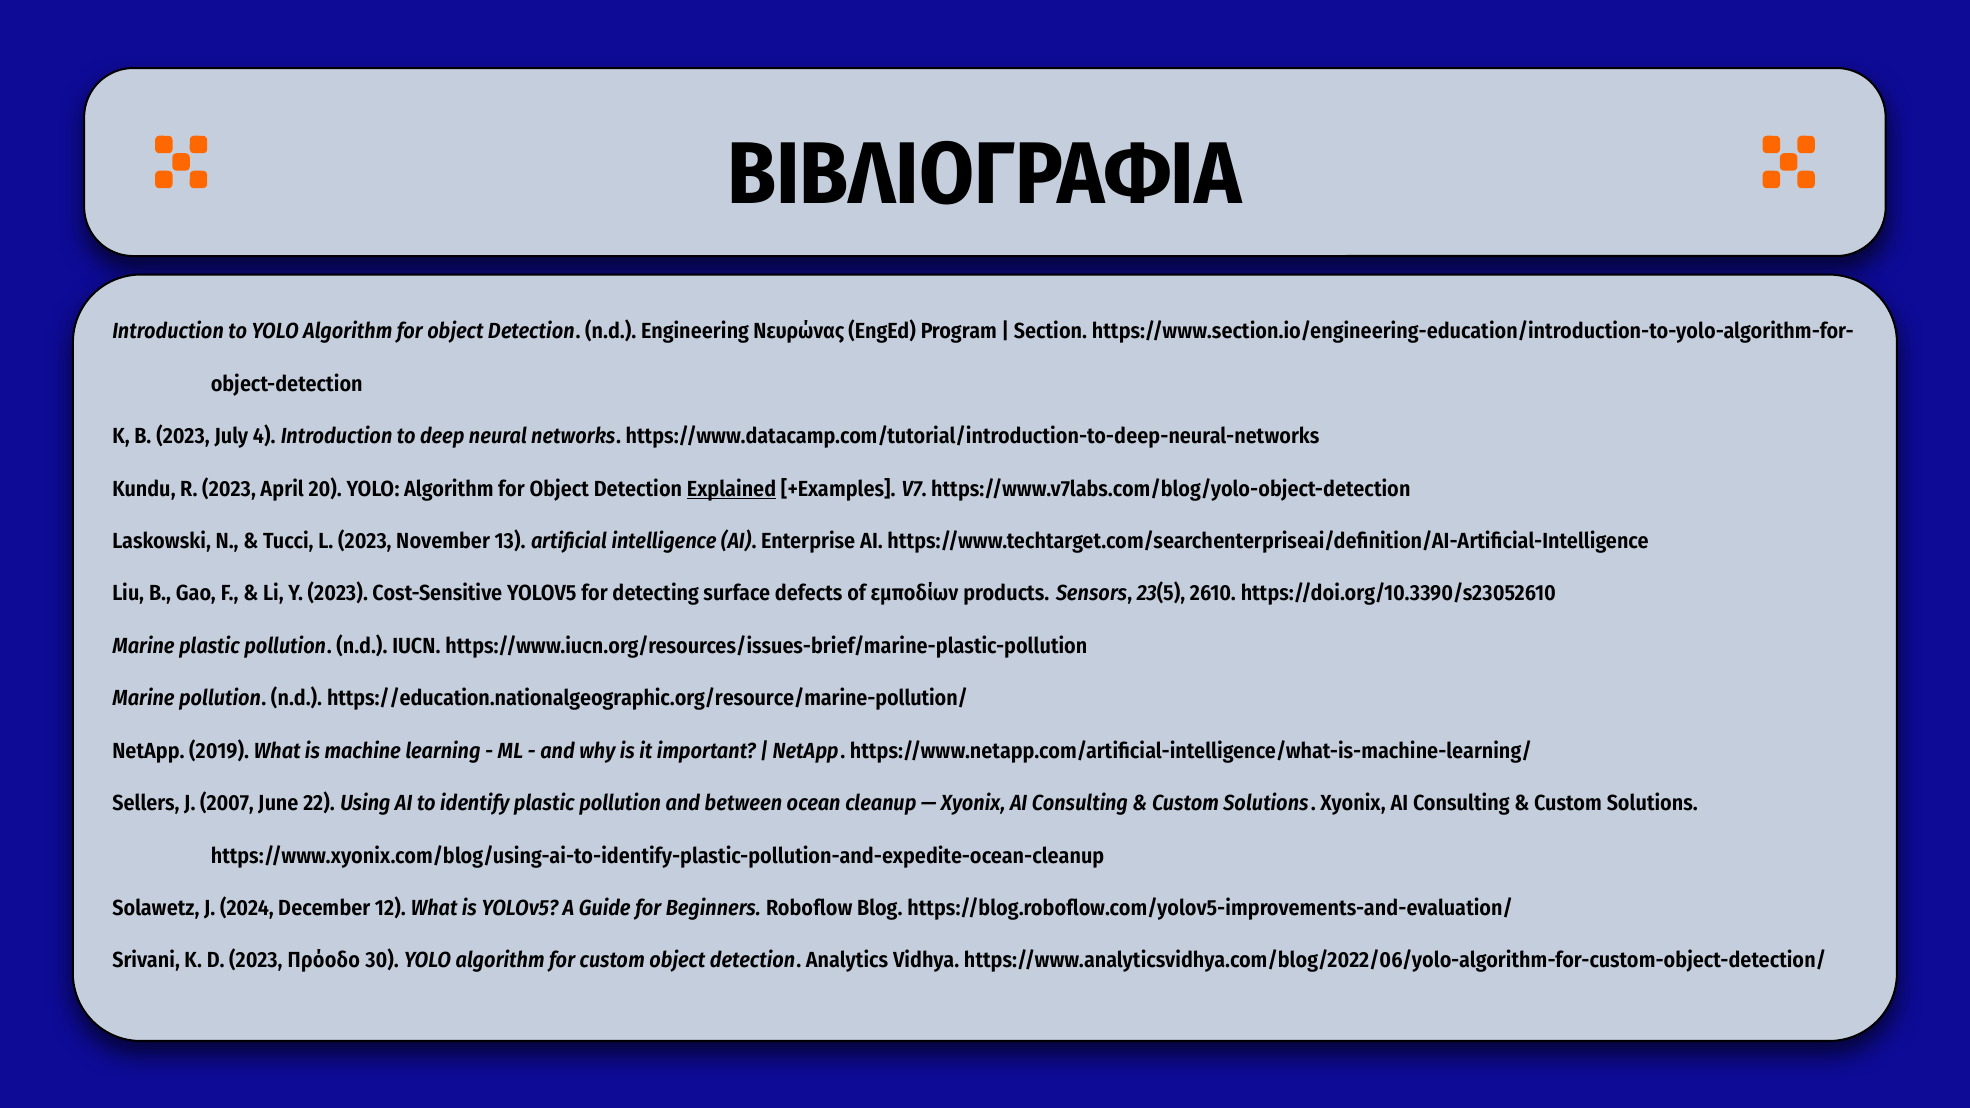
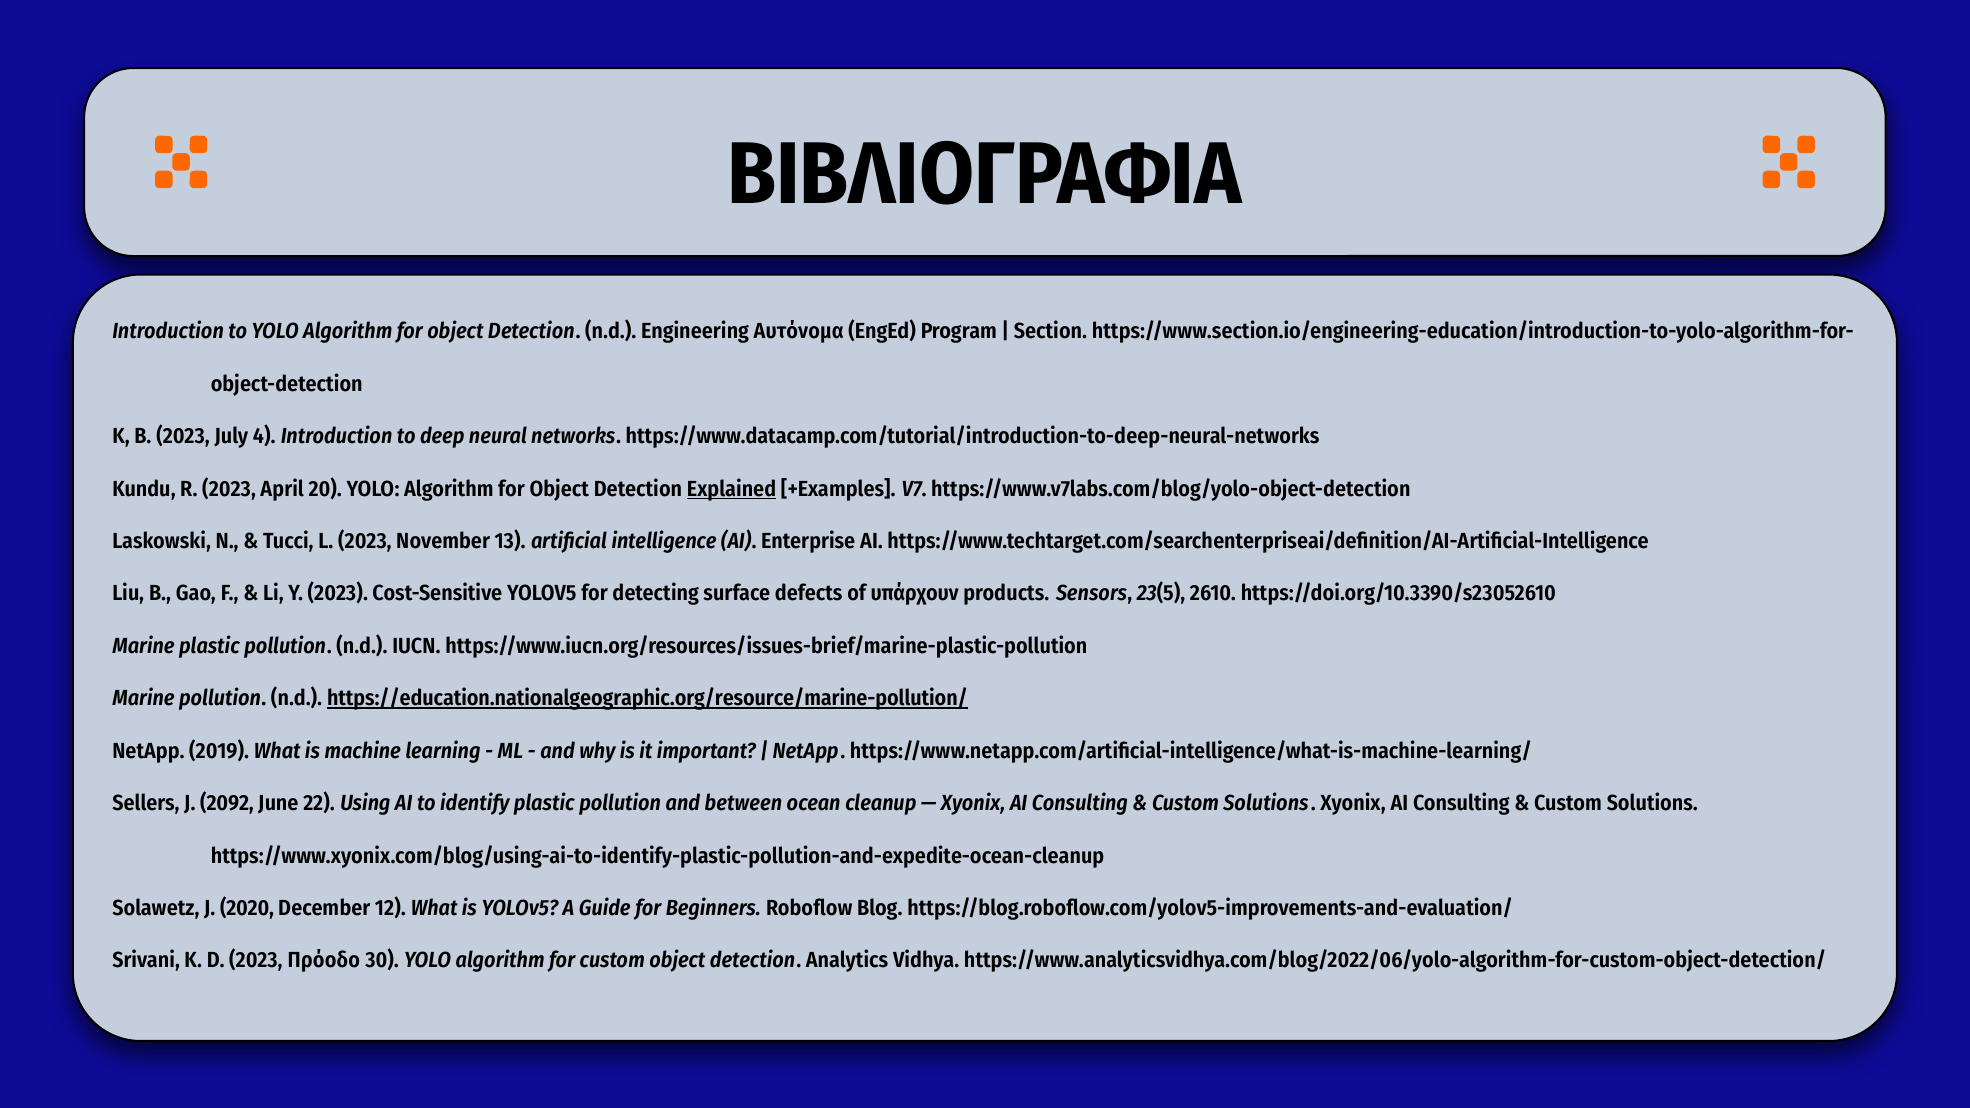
Νευρώνας: Νευρώνας -> Αυτόνομα (799, 332)
εμποδίων: εμποδίων -> υπάρχουν (915, 594)
https://education.nationalgeographic.org/resource/marine-pollution/ underline: none -> present (647, 699)
2007: 2007 -> 2092 (227, 804)
2024: 2024 -> 2020 (247, 908)
